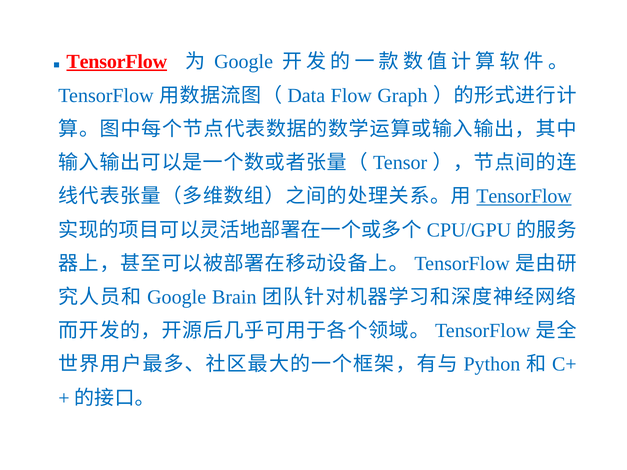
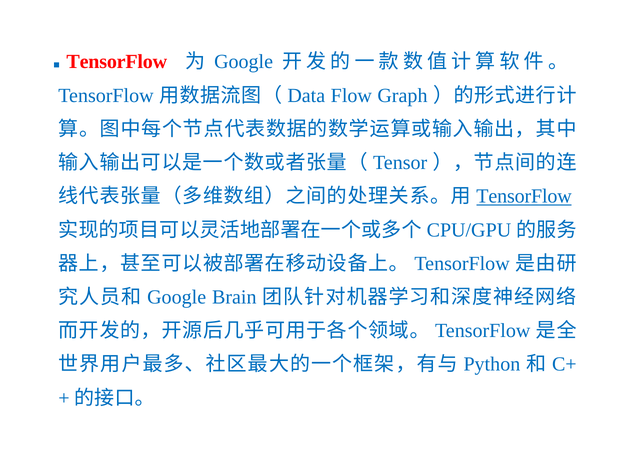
TensorFlow underline: present -> none (117, 62)
